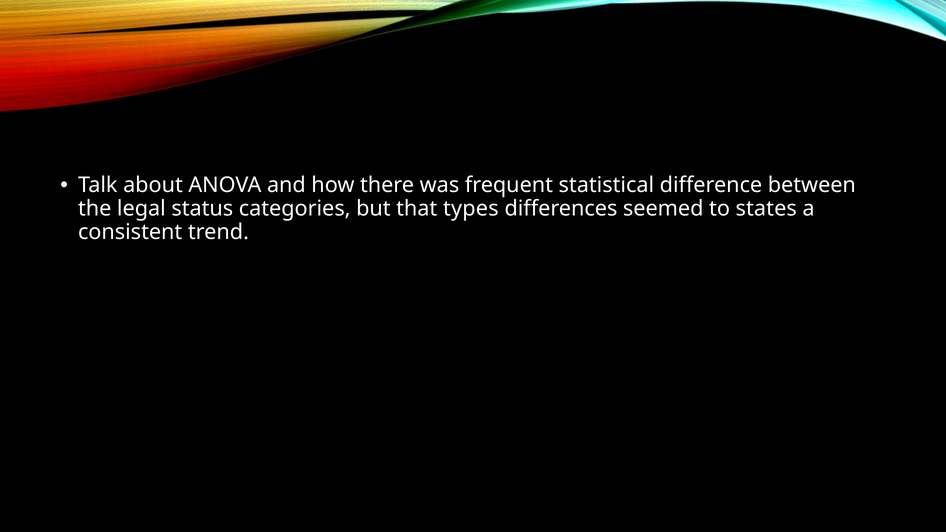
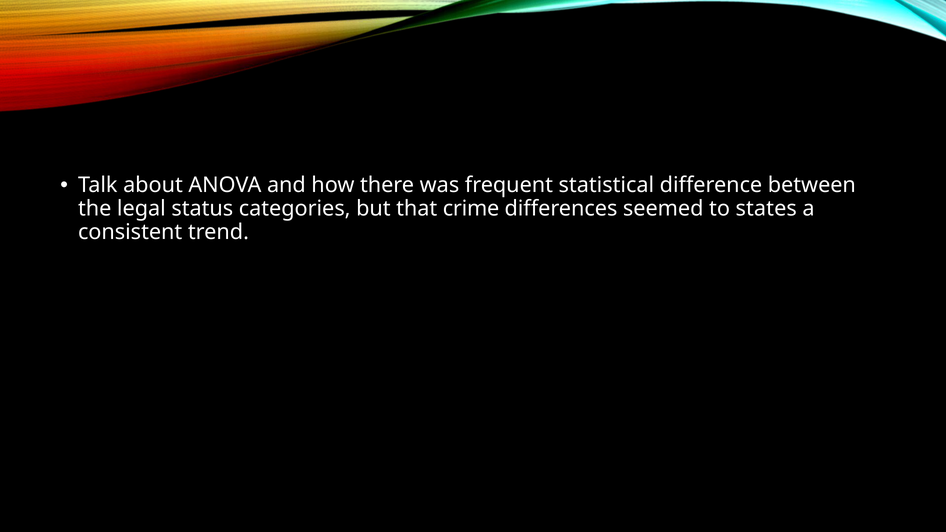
types: types -> crime (471, 209)
